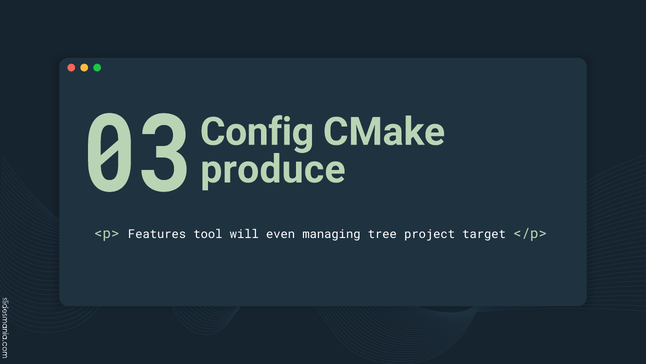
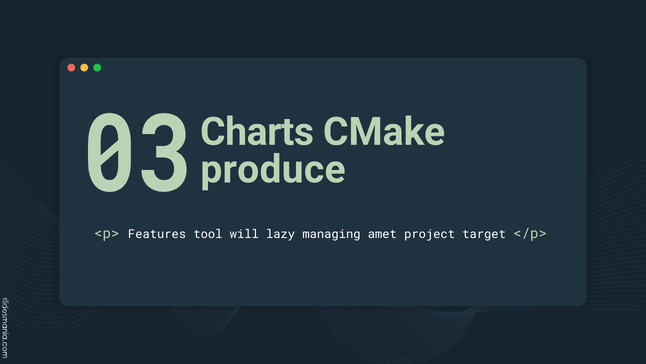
Config: Config -> Charts (257, 132)
even: even -> lazy (281, 234)
tree: tree -> amet (382, 234)
